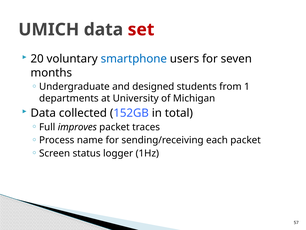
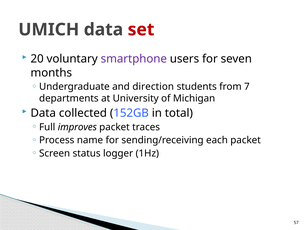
smartphone colour: blue -> purple (134, 59)
designed: designed -> direction (153, 87)
1: 1 -> 7 (247, 87)
